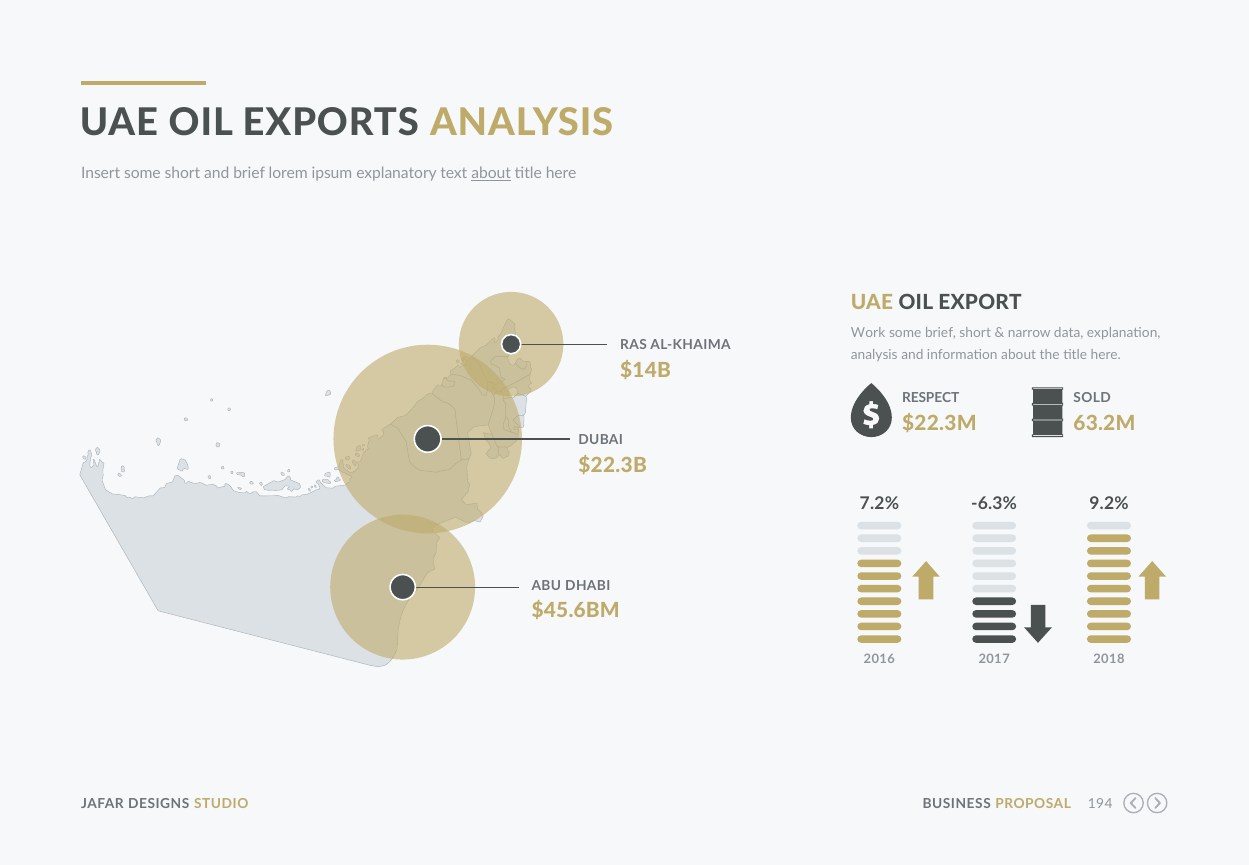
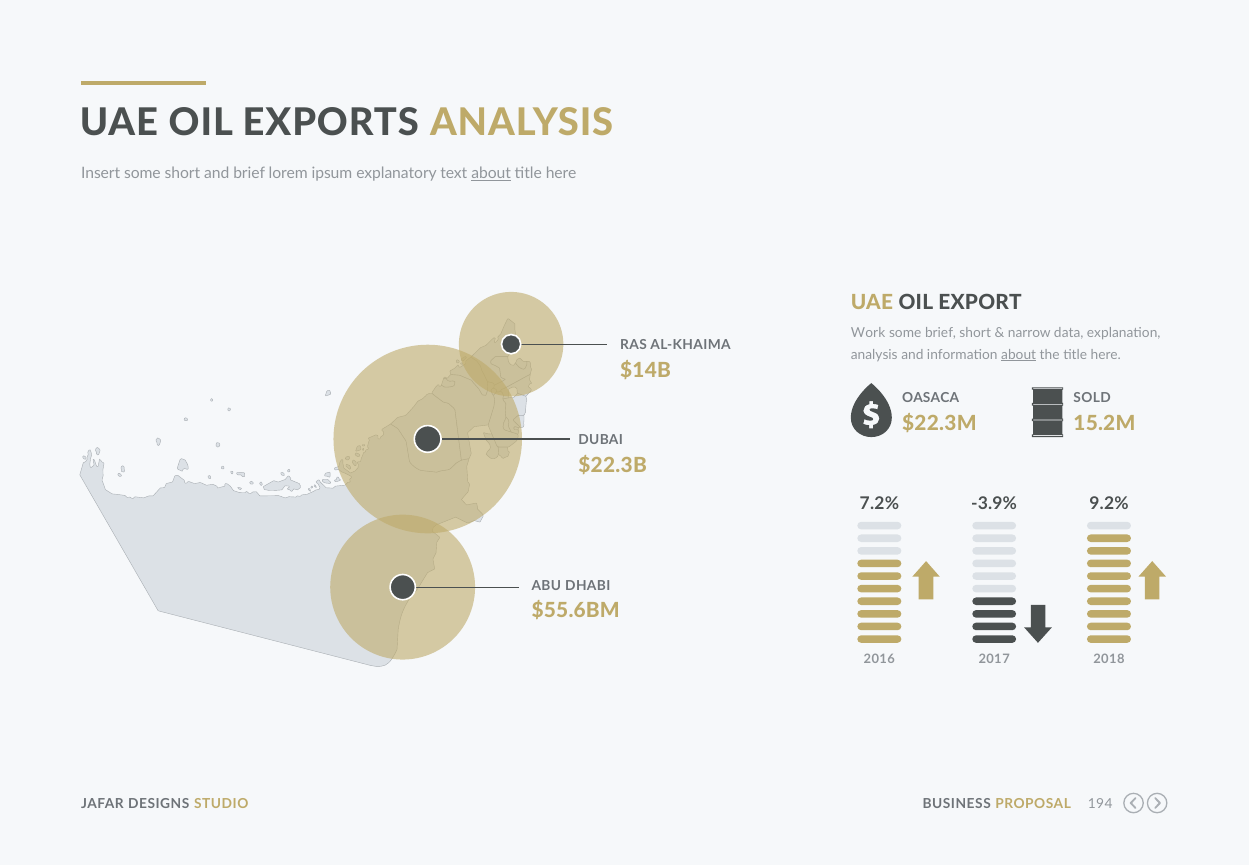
about underline: none -> present (1019, 355)
RESPECT: RESPECT -> OASACA (931, 398)
63.2M: 63.2M -> 15.2M (1104, 423)
-6.3%: -6.3% -> -3.9% (994, 504)
$45.6BM: $45.6BM -> $55.6BM (576, 611)
